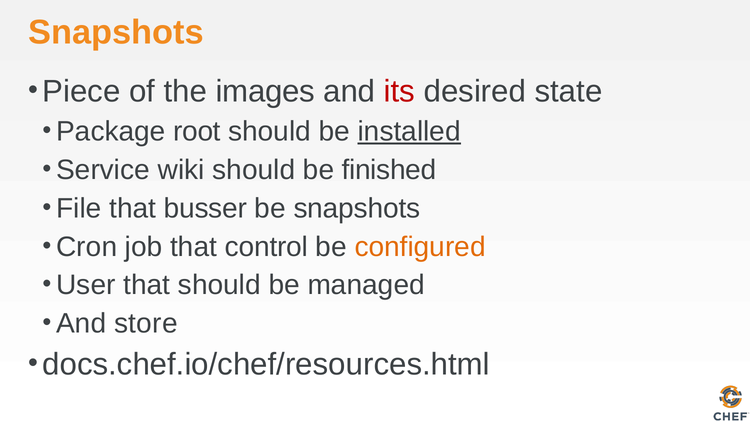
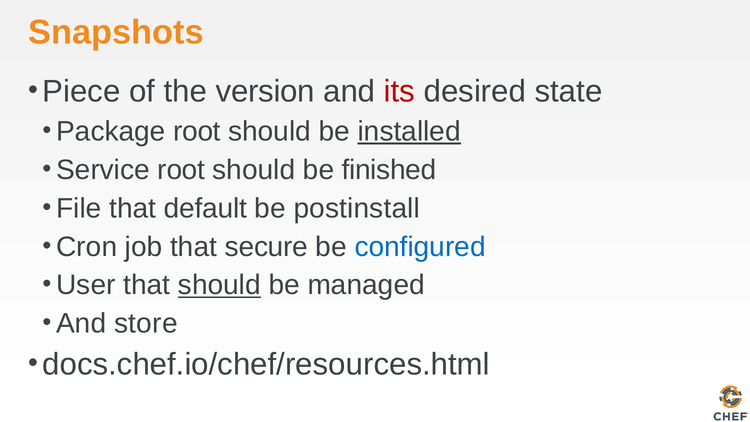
images: images -> version (265, 91)
Service wiki: wiki -> root (181, 170)
busser: busser -> default (205, 208)
be snapshots: snapshots -> postinstall (357, 208)
control: control -> secure (266, 247)
configured colour: orange -> blue (420, 247)
should underline: none -> present (219, 285)
